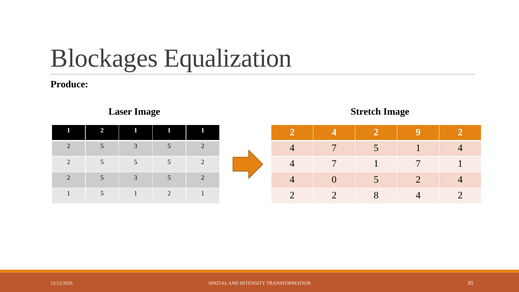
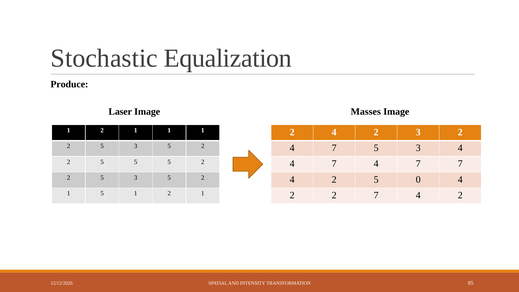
Blockages: Blockages -> Stochastic (104, 58)
Stretch: Stretch -> Masses (366, 112)
2 9: 9 -> 3 (418, 132)
7 5 1: 1 -> 3 (418, 148)
4 7 1: 1 -> 4 (376, 164)
1: 1 -> 7 (460, 164)
0: 0 -> 2 (334, 180)
2: 2 -> 0 (418, 180)
2 8: 8 -> 7 (376, 195)
